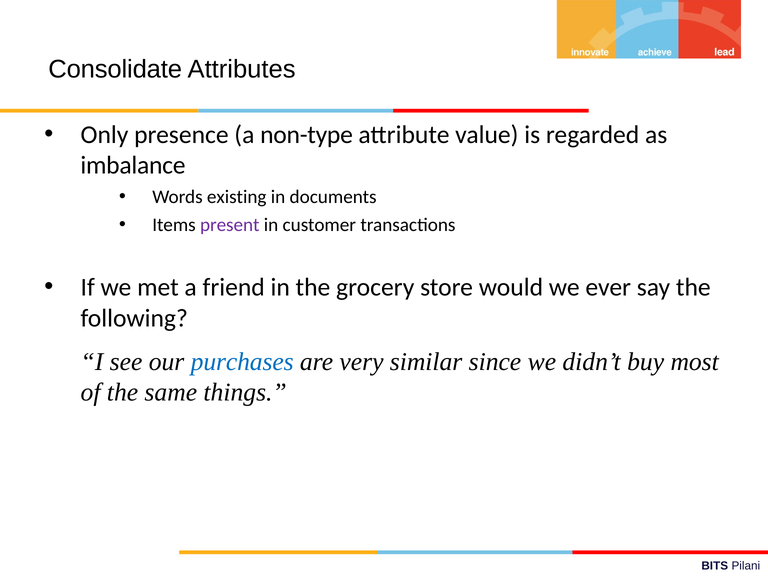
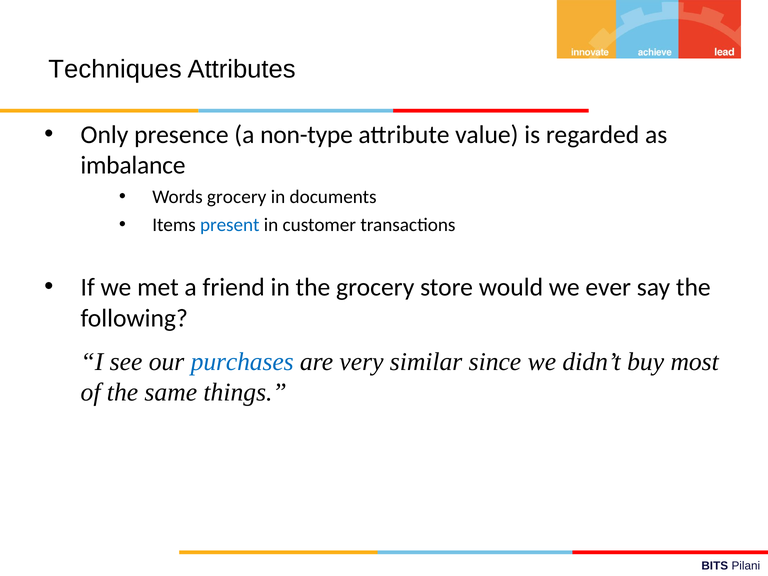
Consolidate: Consolidate -> Techniques (115, 69)
Words existing: existing -> grocery (237, 197)
present colour: purple -> blue (230, 225)
